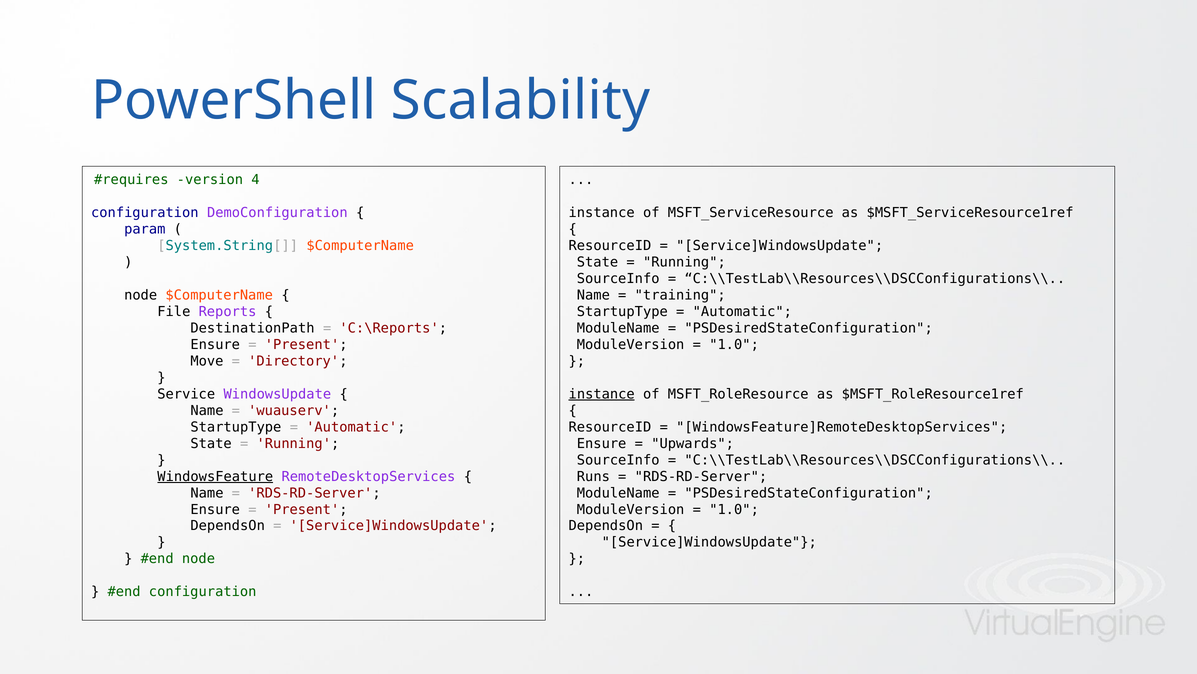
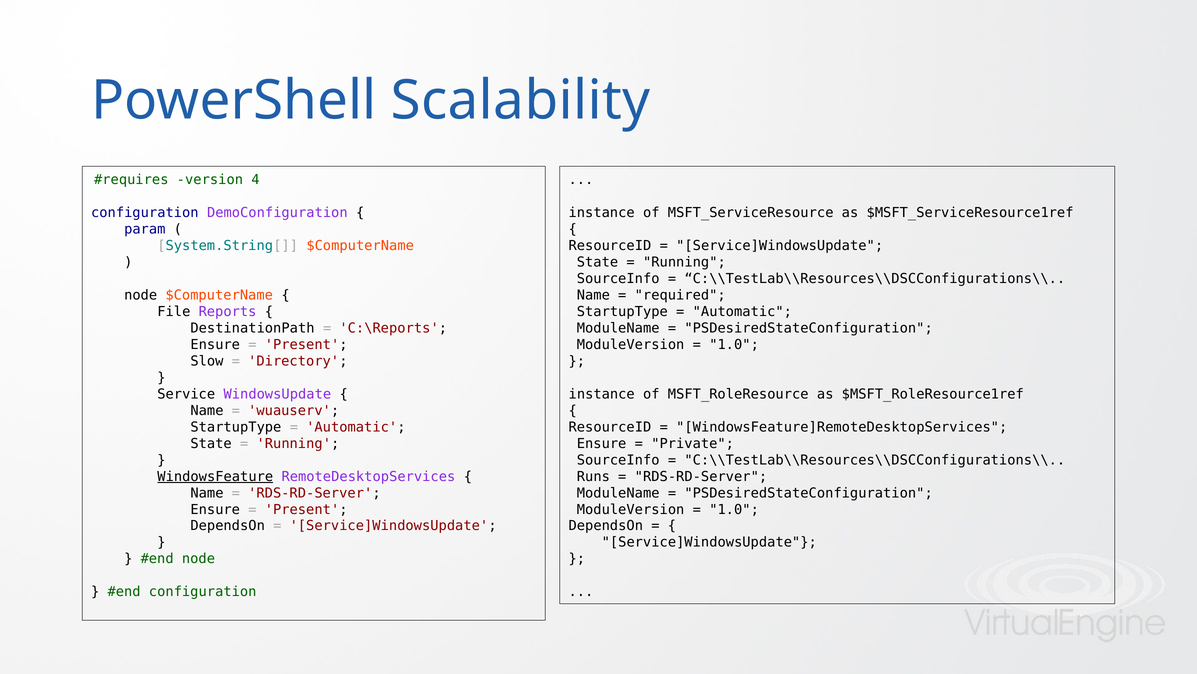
training: training -> required (680, 295)
Move: Move -> Slow (207, 361)
instance underline: present -> none (602, 394)
Upwards: Upwards -> Private (693, 443)
